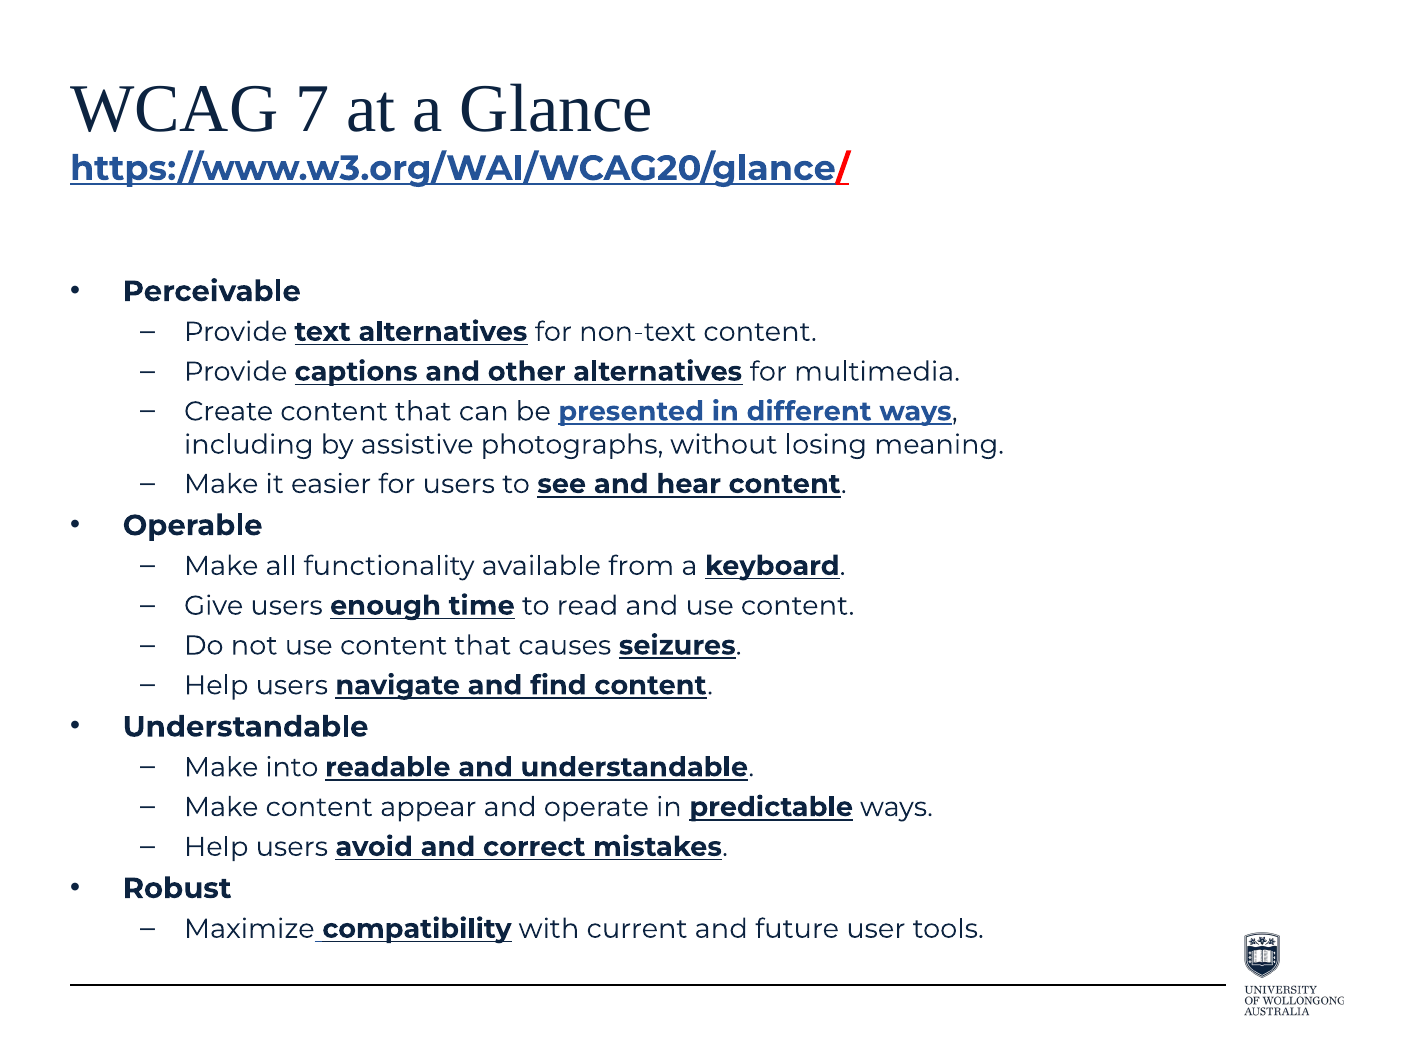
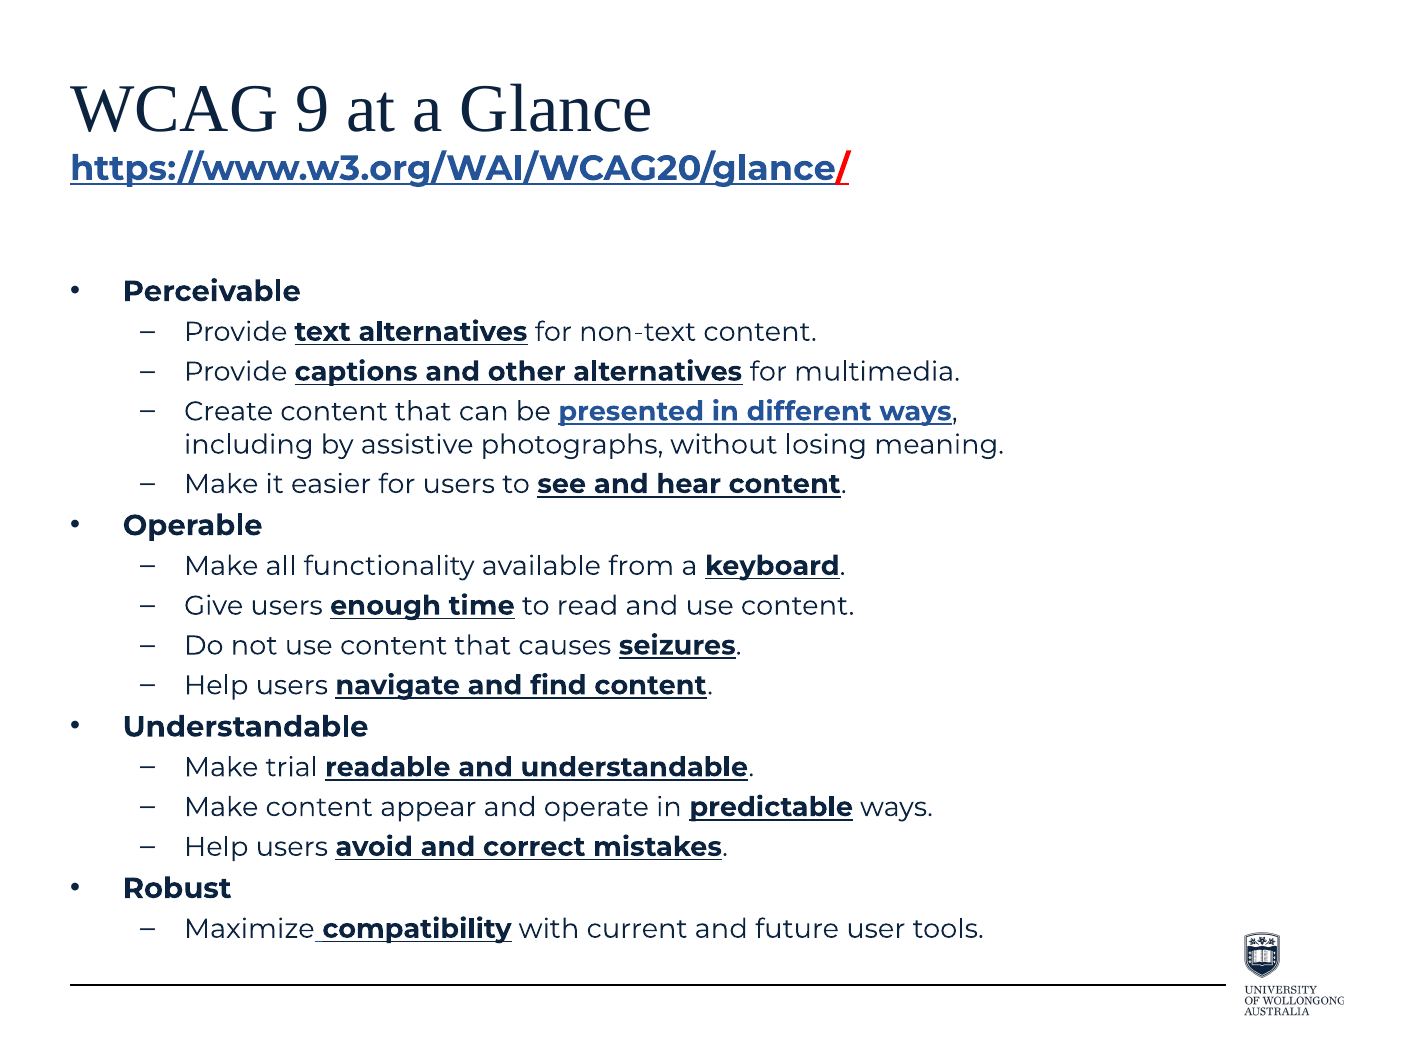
7: 7 -> 9 (312, 109)
into: into -> trial (292, 767)
